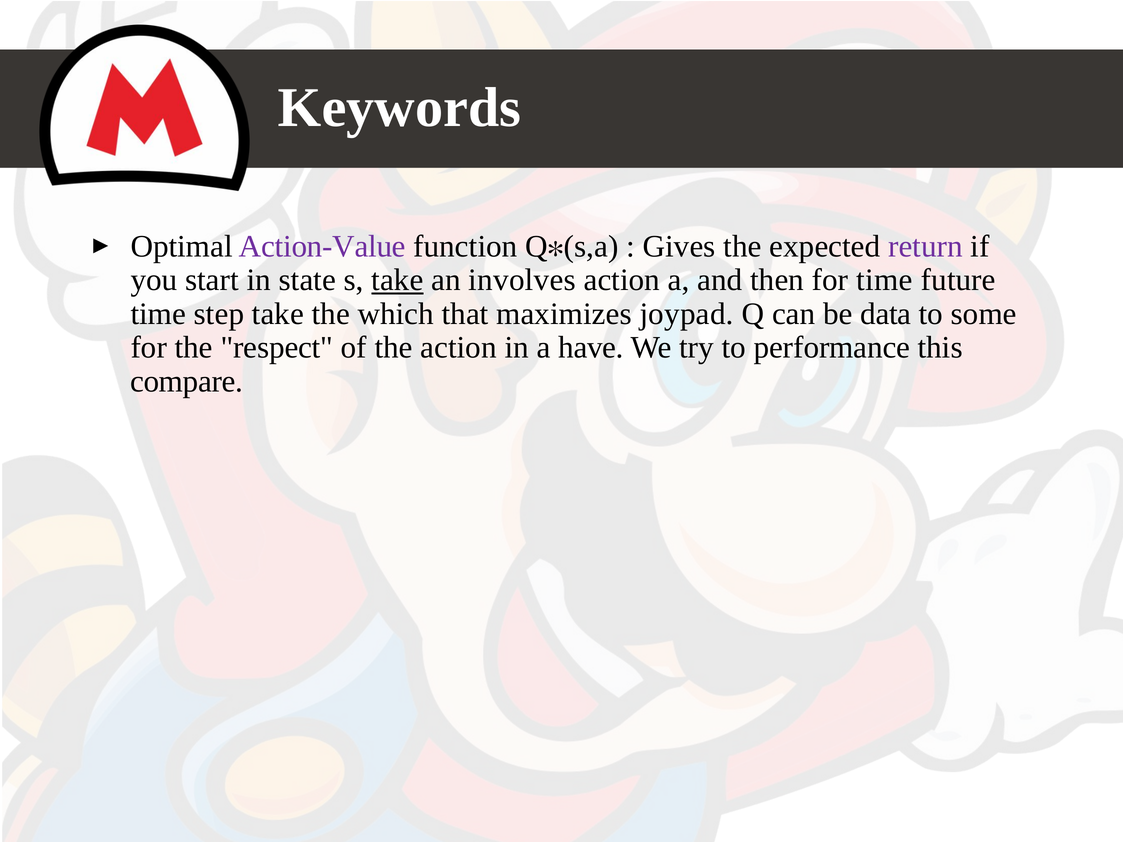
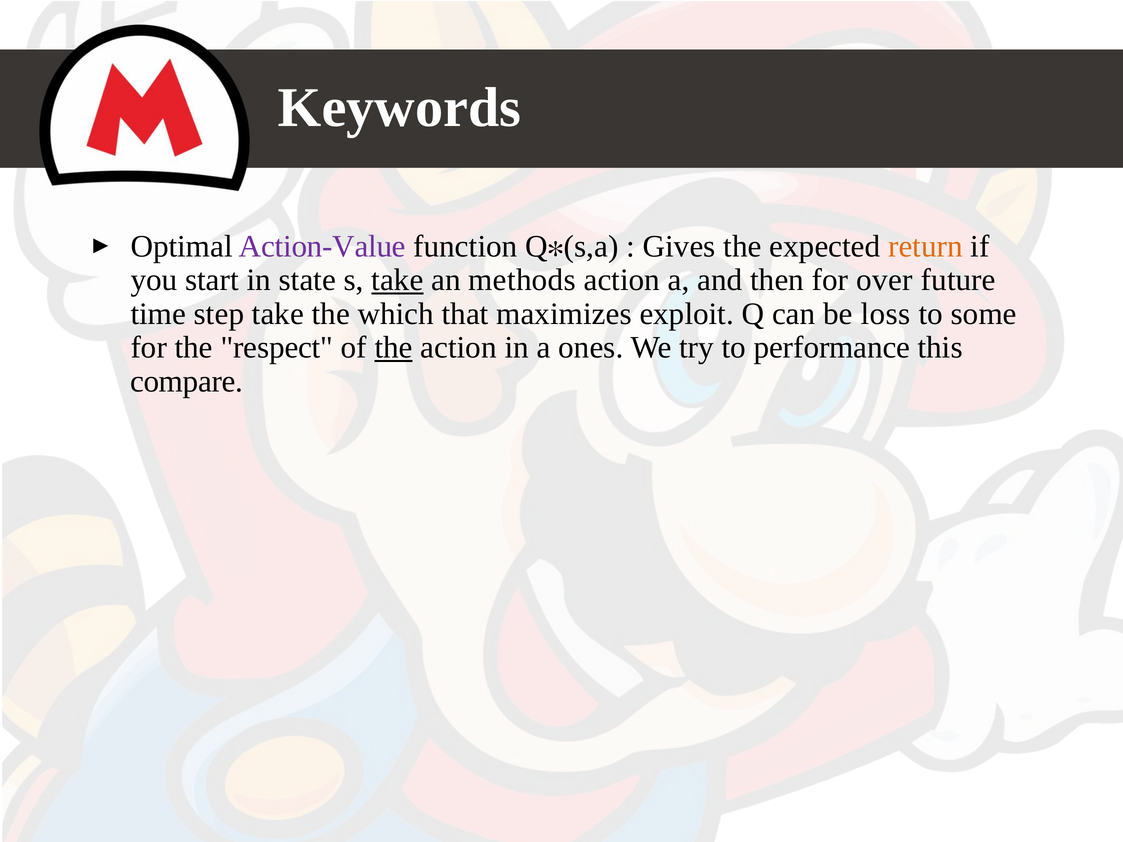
return colour: purple -> orange (925, 247)
involves: involves -> methods (522, 280)
for time: time -> over (884, 280)
joypad: joypad -> exploit (687, 314)
data: data -> loss (886, 314)
the underline: none -> present (394, 348)
have: have -> ones (591, 348)
